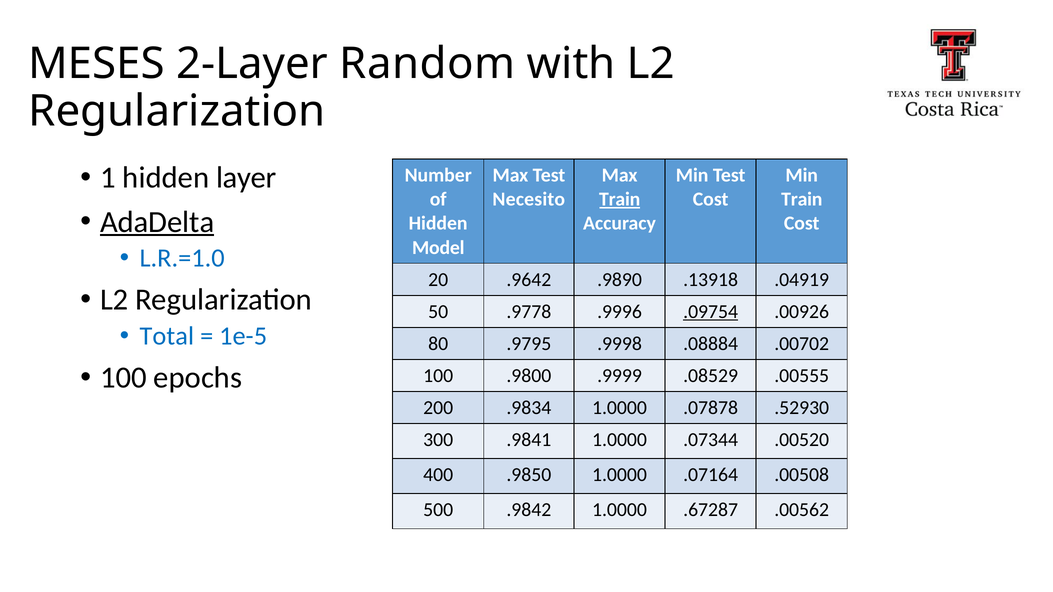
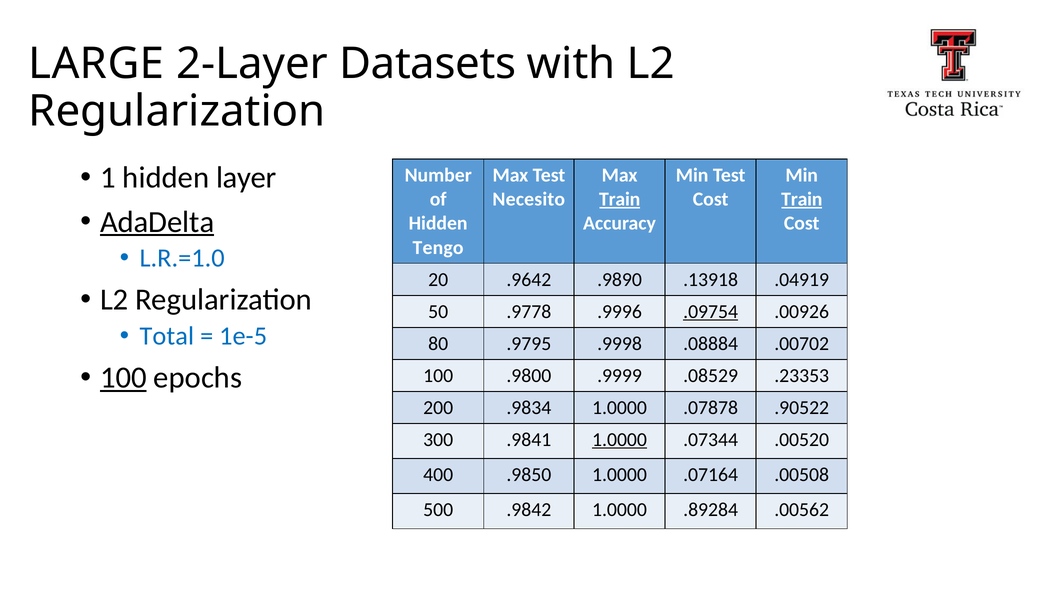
MESES: MESES -> LARGE (96, 64)
Random: Random -> Datasets (428, 64)
Train underline: none -> present (802, 199)
Model: Model -> Tengo (438, 248)
100 underline: none -> present (123, 378)
.00555: .00555 -> .23353 (802, 376)
.52930: .52930 -> .90522 (802, 408)
1.0000 underline: none -> present (620, 440)
.67287: .67287 -> .89284 (711, 510)
